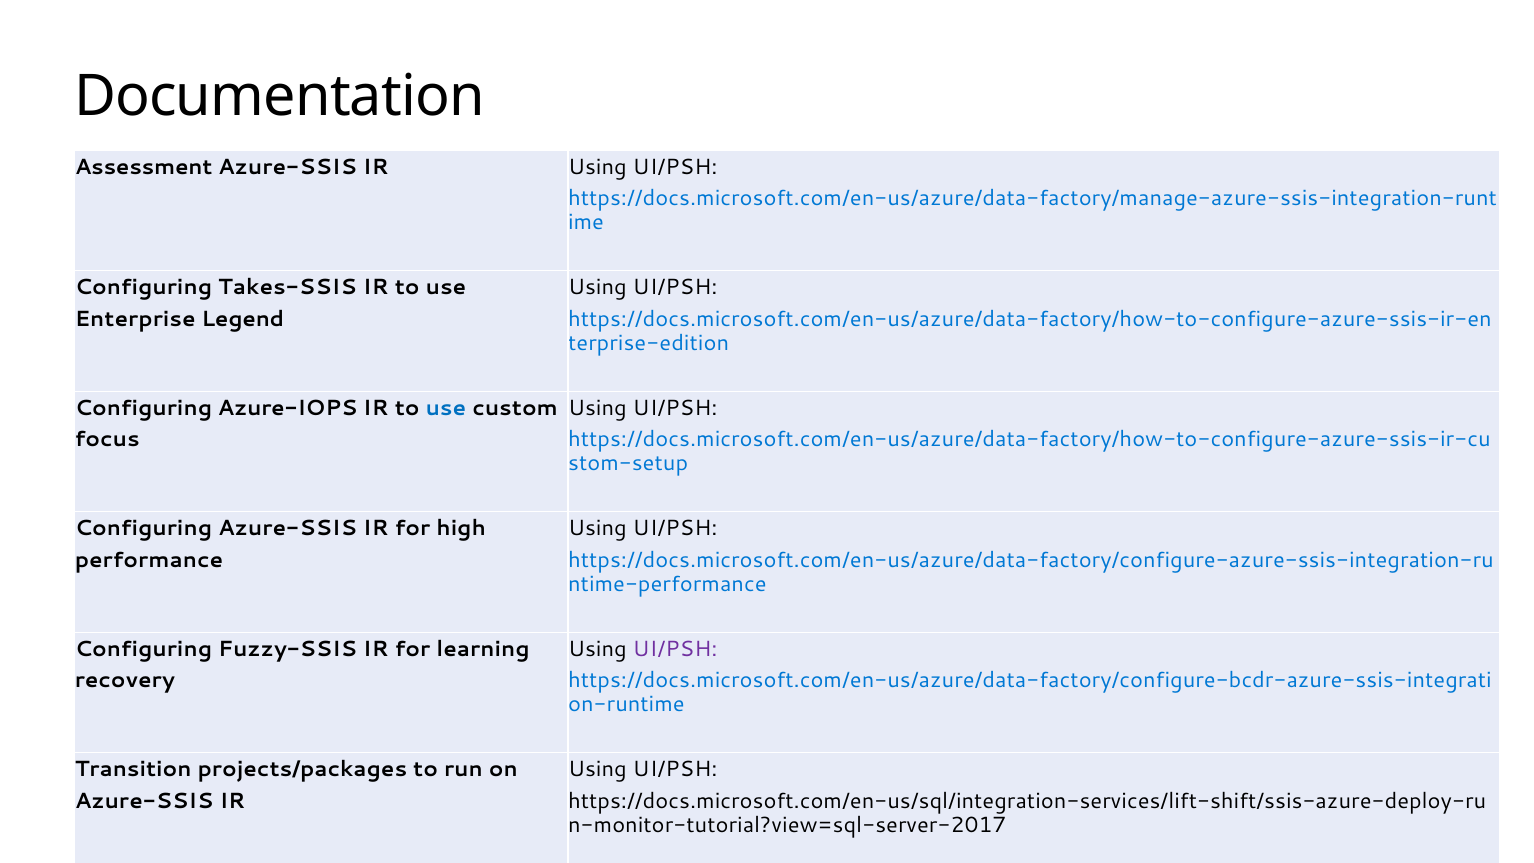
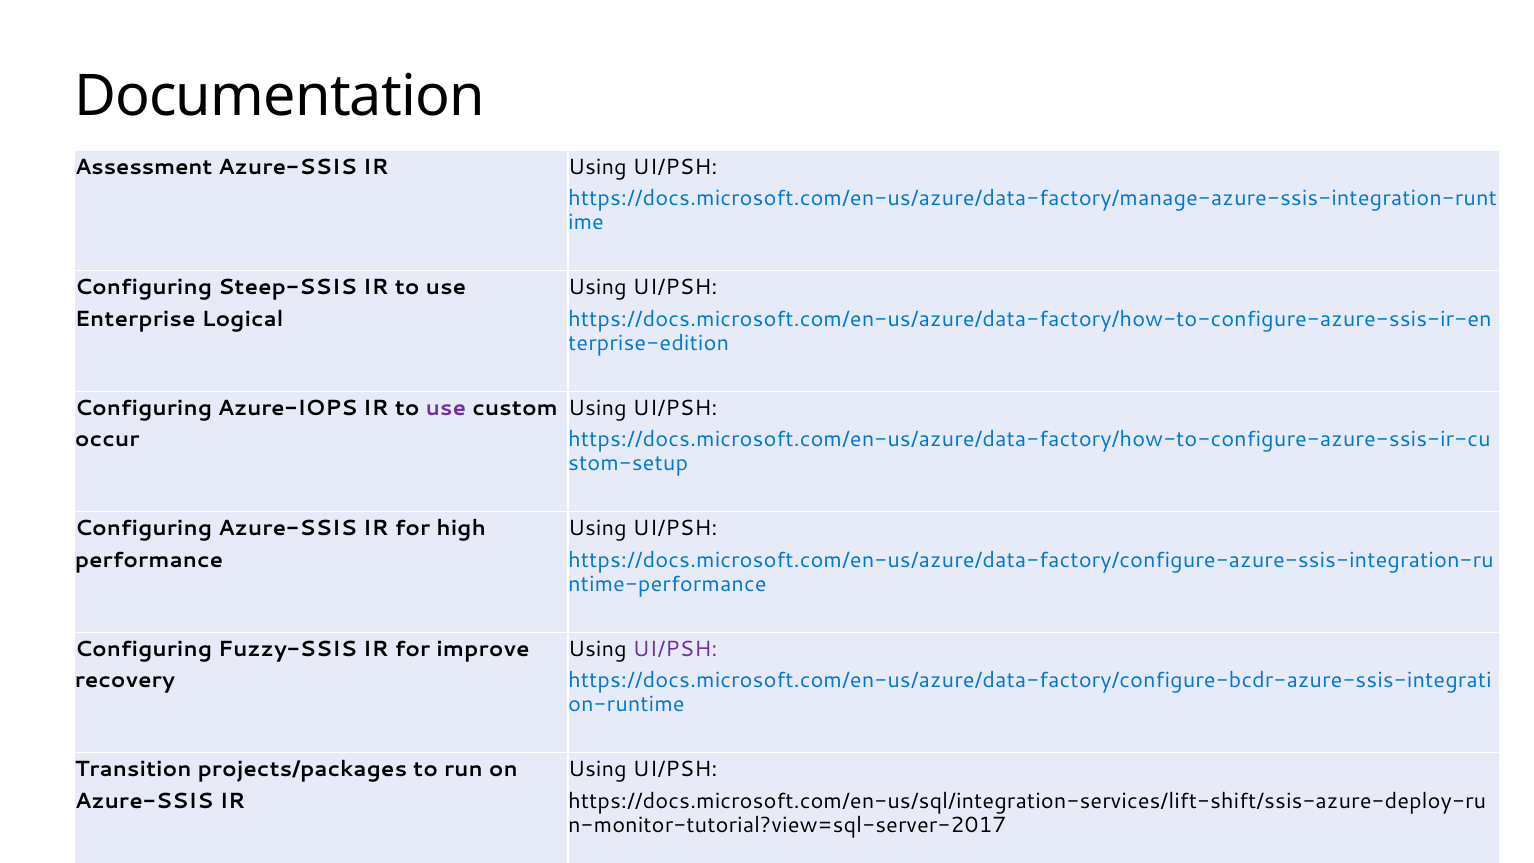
Takes-SSIS: Takes-SSIS -> Steep-SSIS (287, 288)
Legend: Legend -> Logical (243, 319)
use colour: blue -> purple (446, 408)
focus: focus -> occur (107, 439)
learning: learning -> improve (483, 649)
